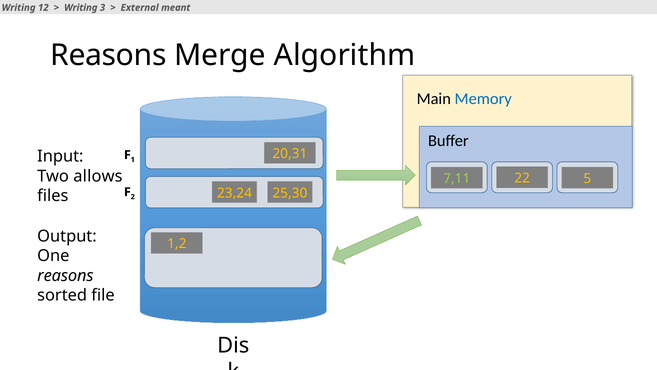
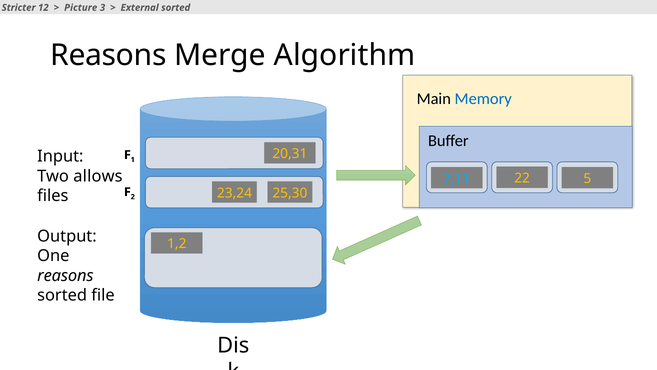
Writing: Writing -> Stricter (19, 8)
Writing: Writing -> Picture (81, 8)
External meant: meant -> sorted (176, 8)
7,11 colour: light green -> light blue (457, 178)
